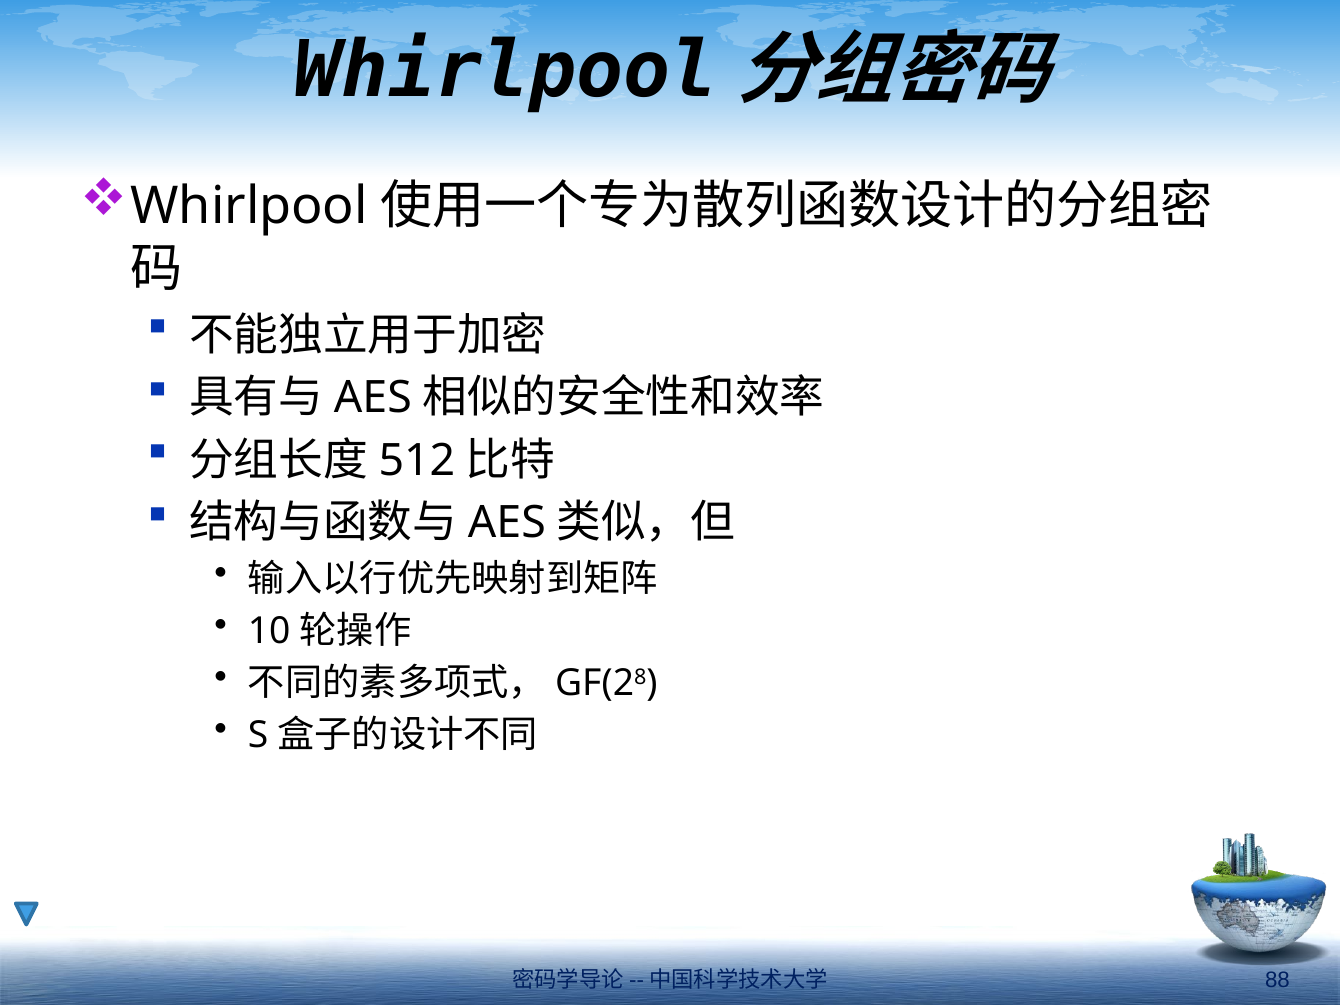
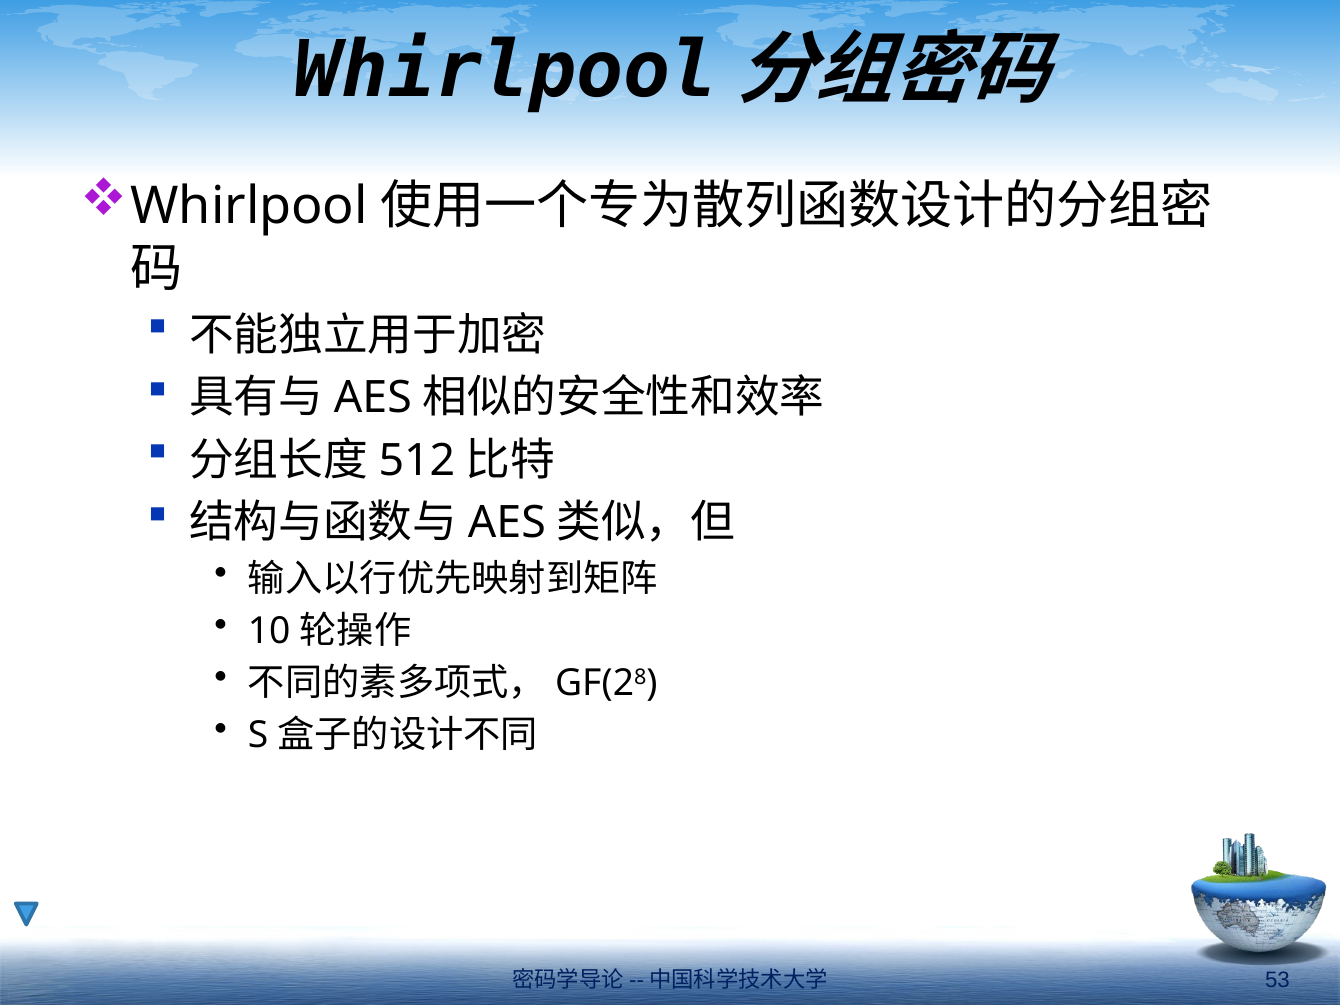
88: 88 -> 53 (1277, 980)
